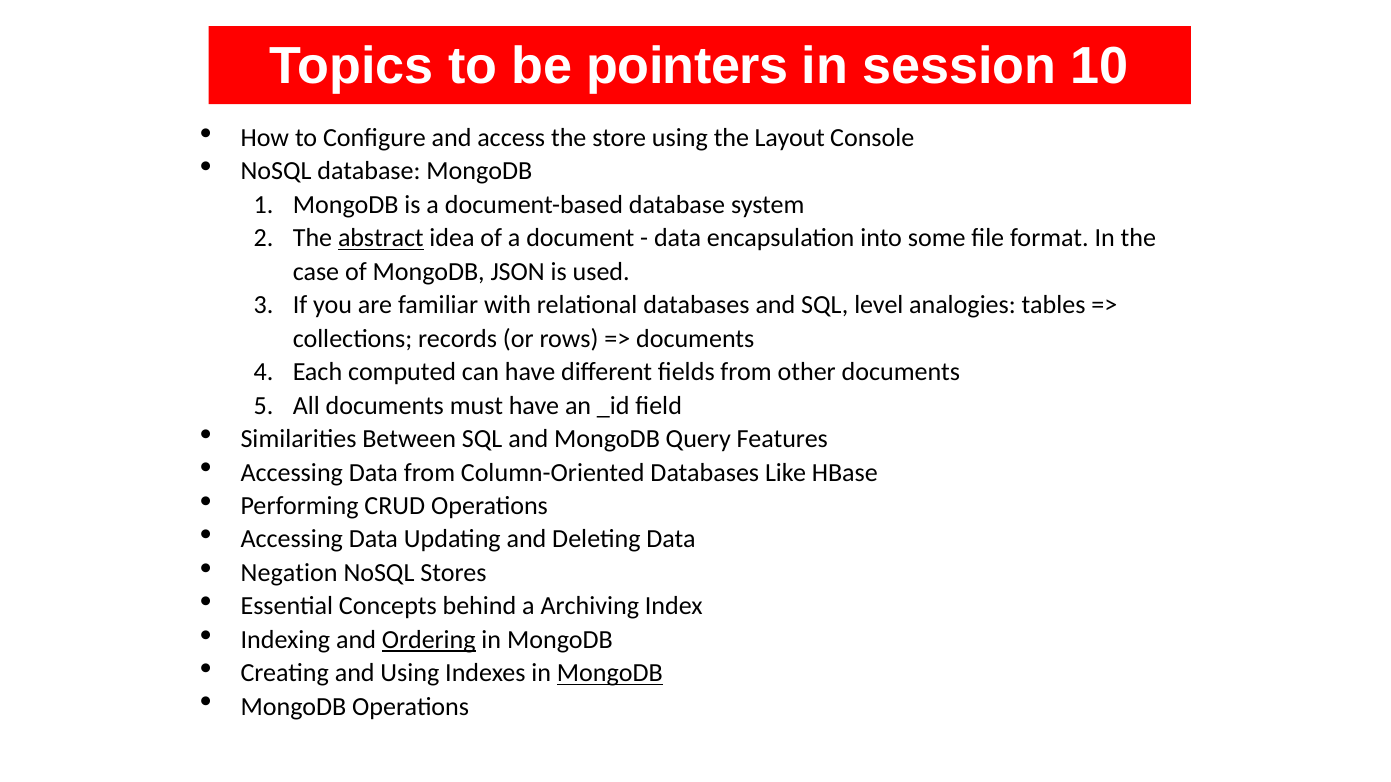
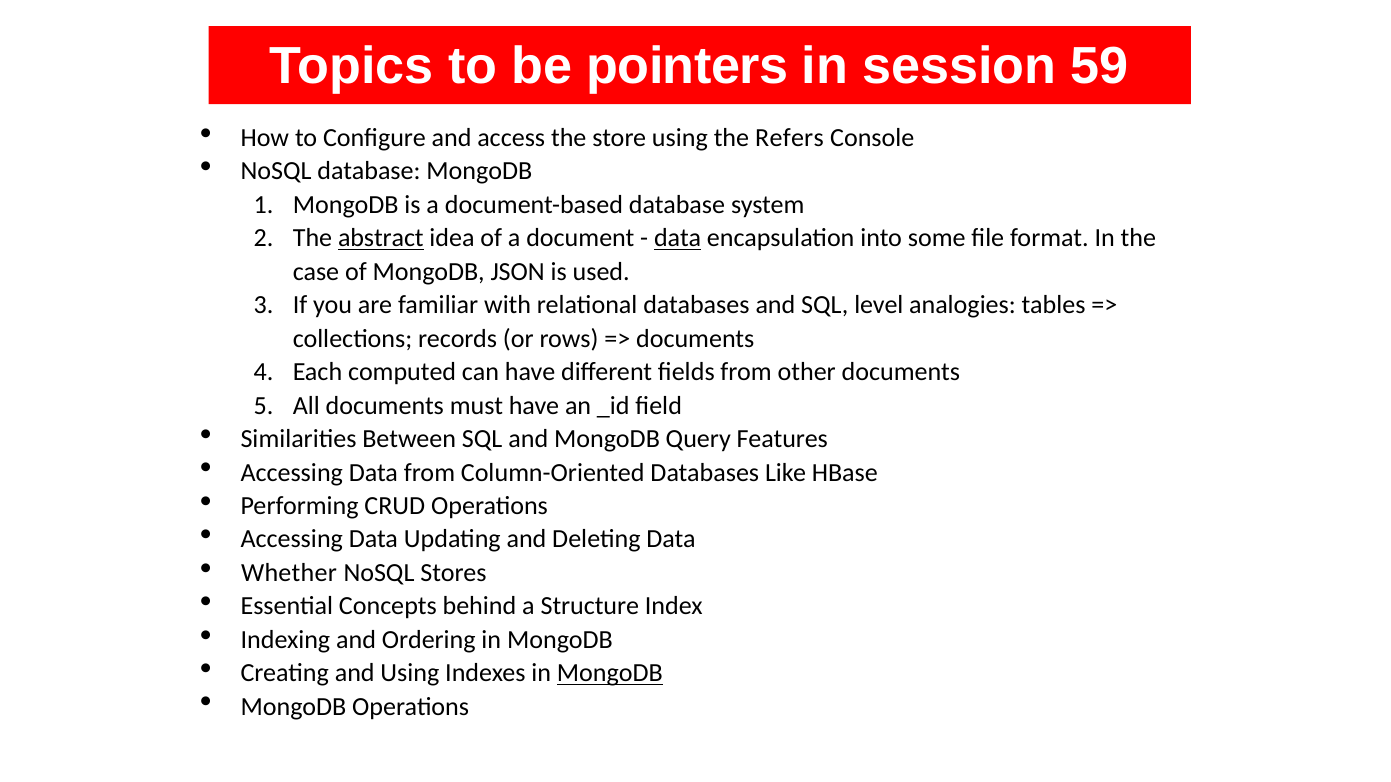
10: 10 -> 59 (1100, 66)
Layout: Layout -> Refers (789, 138)
data underline: none -> present (678, 238)
Negation: Negation -> Whether (289, 573)
Archiving: Archiving -> Structure (590, 607)
Ordering underline: present -> none (429, 640)
